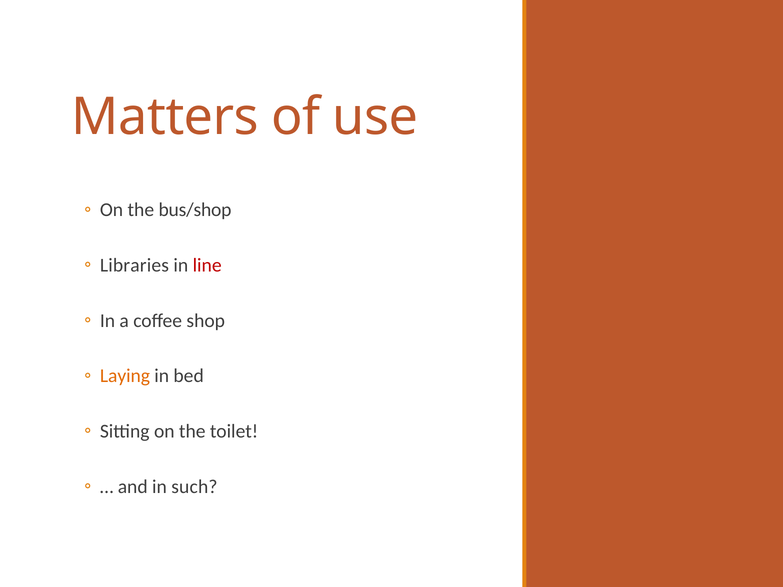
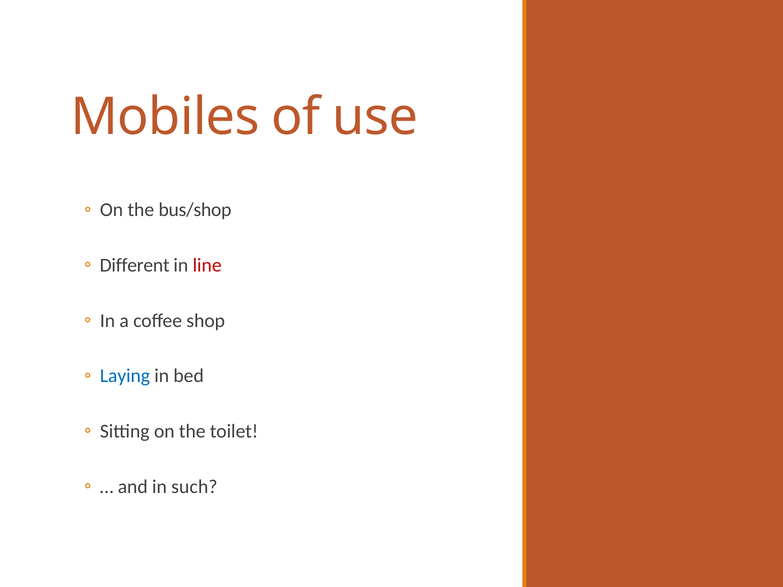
Matters: Matters -> Mobiles (165, 117)
Libraries: Libraries -> Different (135, 265)
Laying colour: orange -> blue (125, 376)
